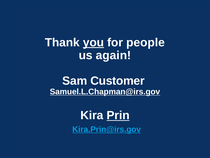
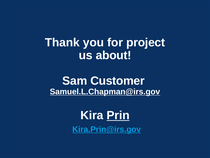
you underline: present -> none (93, 42)
people: people -> project (146, 42)
again: again -> about (114, 55)
